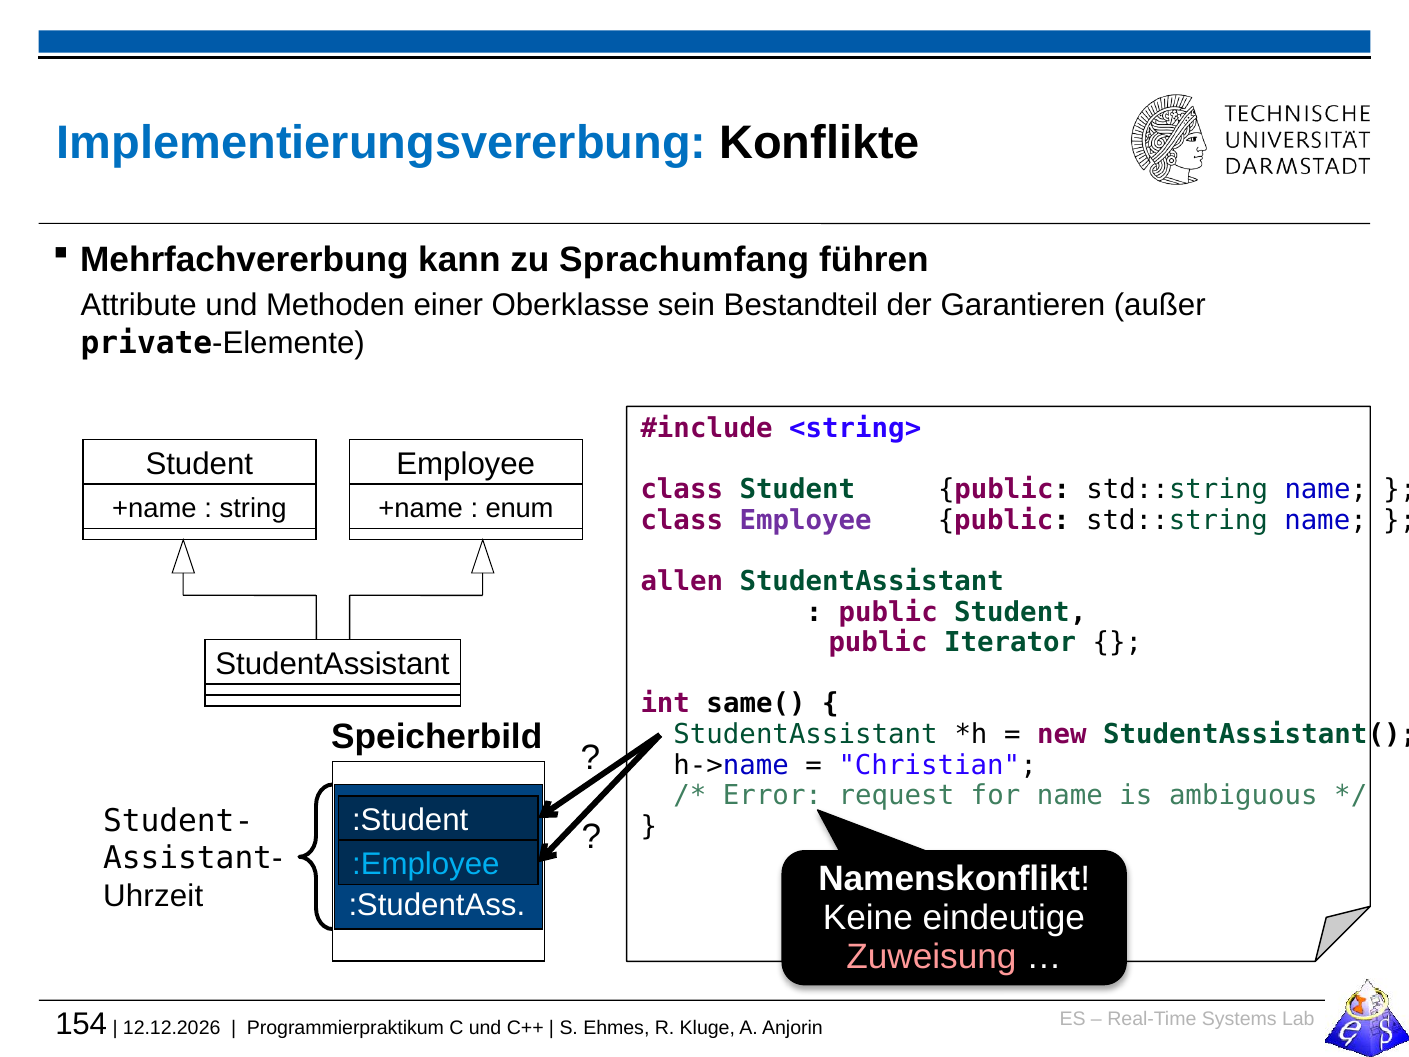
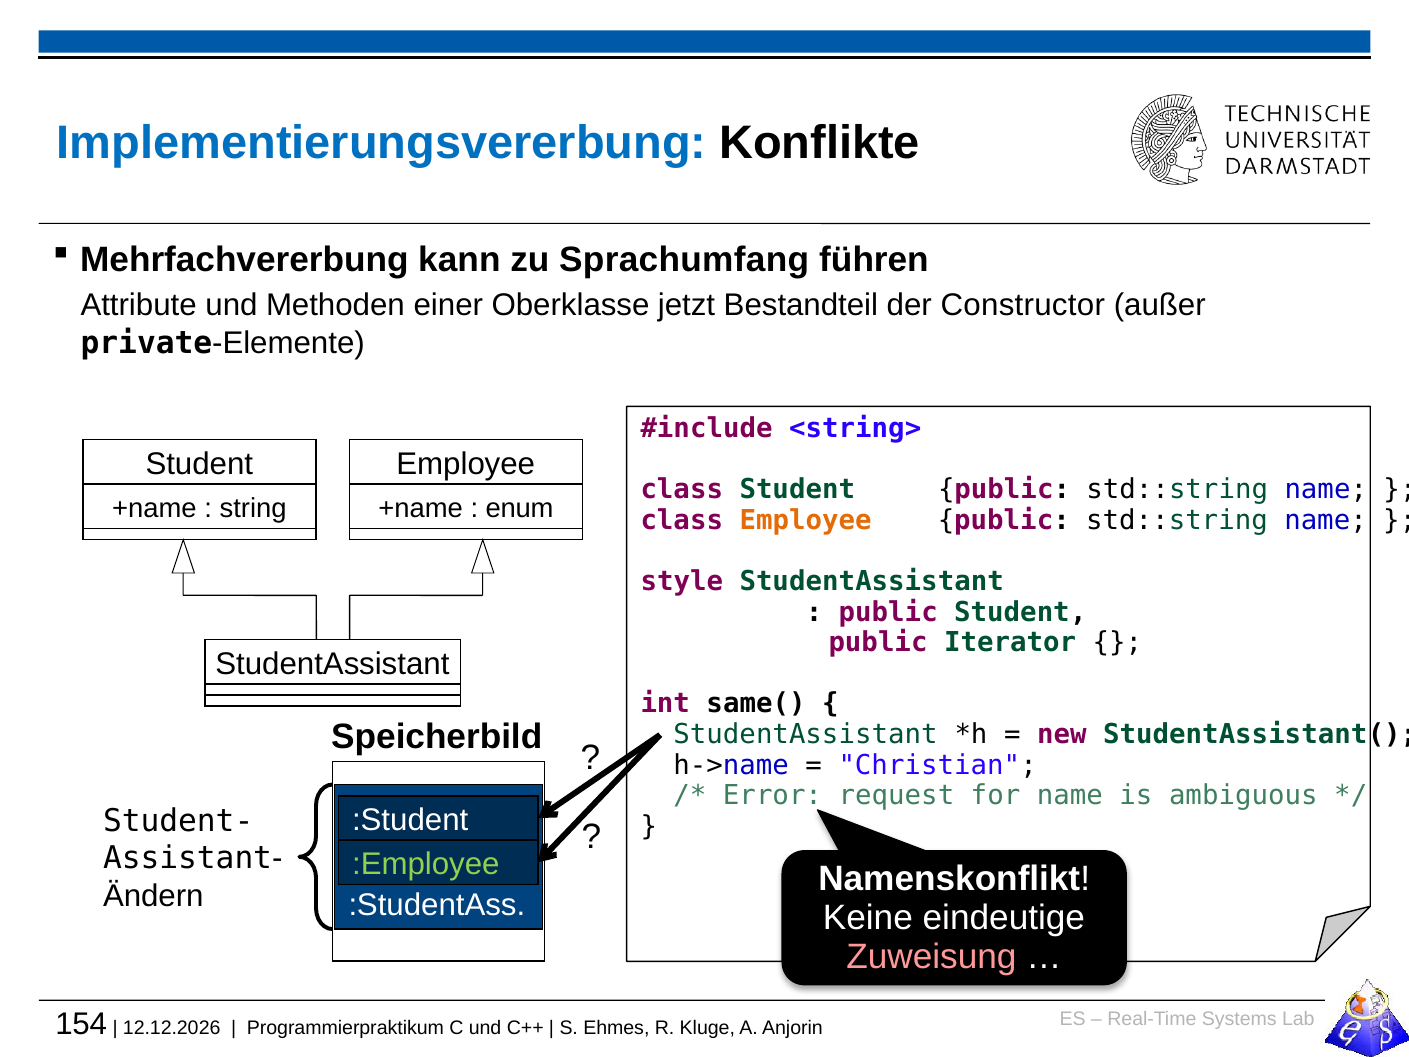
sein: sein -> jetzt (686, 305)
Garantieren: Garantieren -> Constructor (1023, 305)
Employee colour: purple -> orange (806, 520)
allen: allen -> style (682, 582)
:Employee colour: light blue -> light green (426, 864)
Uhrzeit: Uhrzeit -> Ändern (153, 896)
